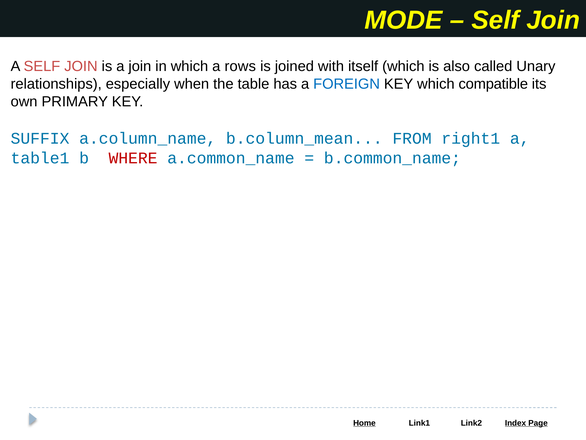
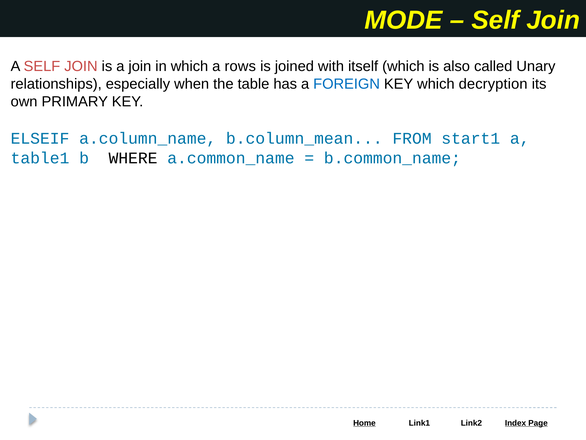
compatible: compatible -> decryption (493, 84)
SUFFIX: SUFFIX -> ELSEIF (40, 138)
right1: right1 -> start1 (471, 138)
WHERE colour: red -> black (133, 158)
